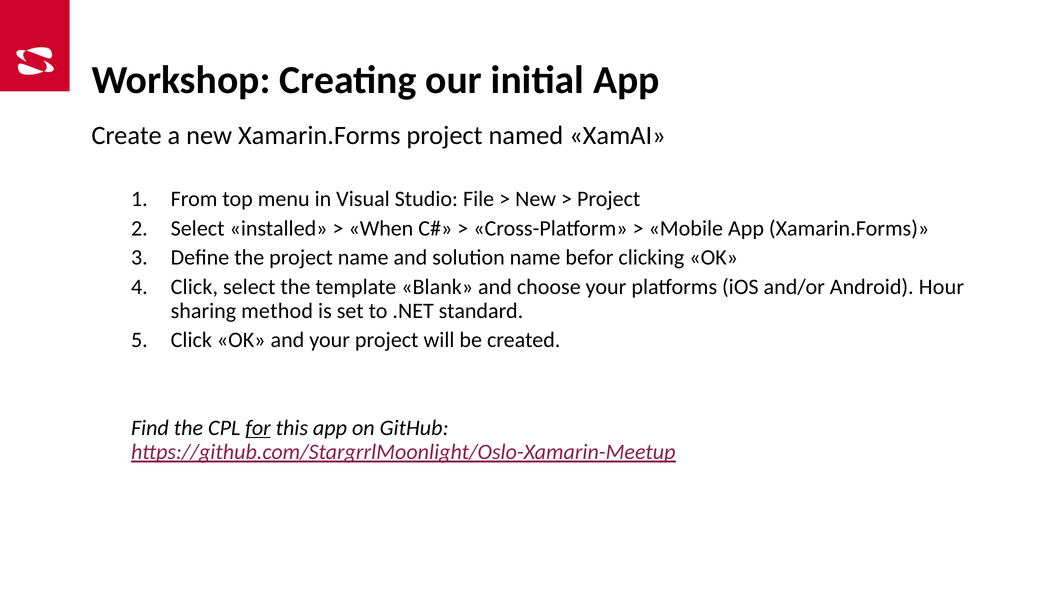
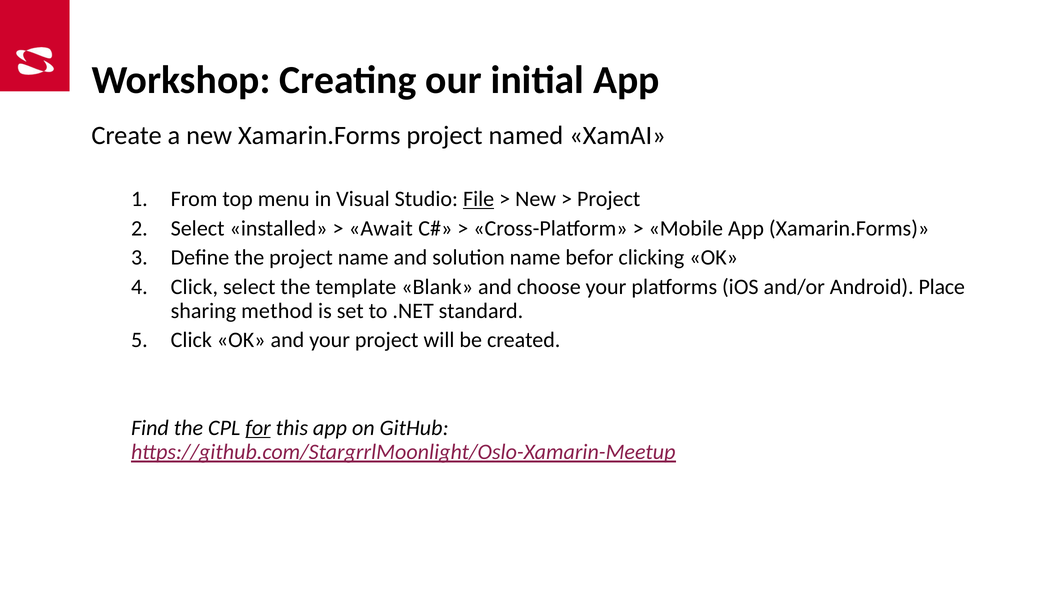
File underline: none -> present (479, 199)
When: When -> Await (381, 228)
Hour: Hour -> Place (942, 287)
